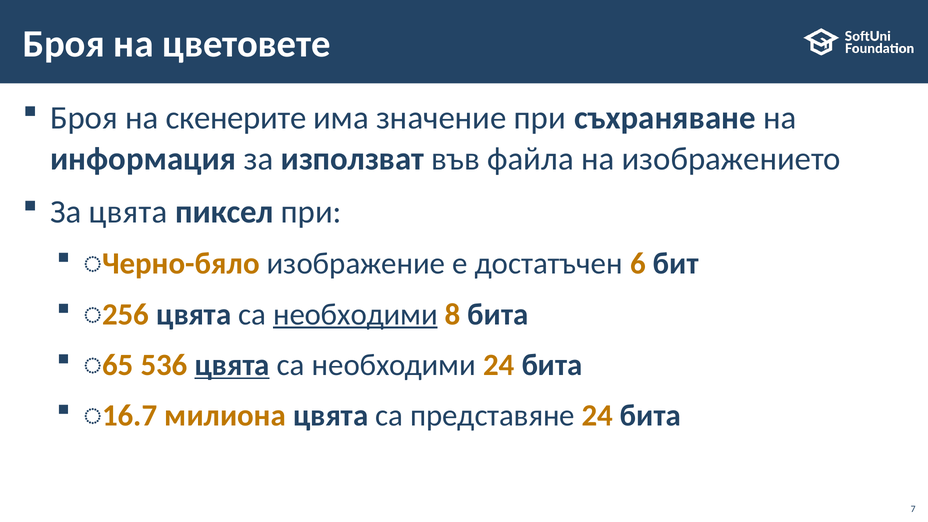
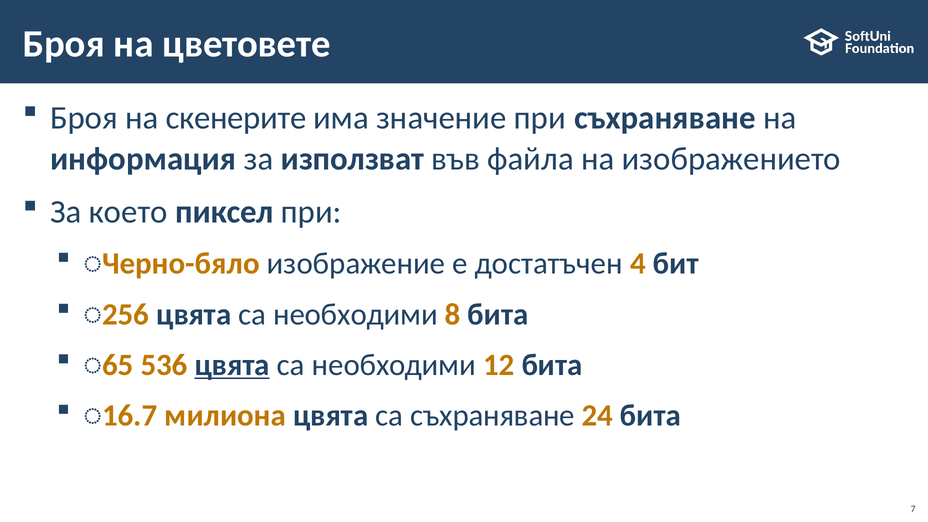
За цвята: цвята -> което (128, 212)
6: 6 -> 4 (638, 264)
необходими underline: present -> none (356, 314)
необходими 24: 24 -> 12 (499, 365)
са представяне: представяне -> съхраняване (493, 415)
